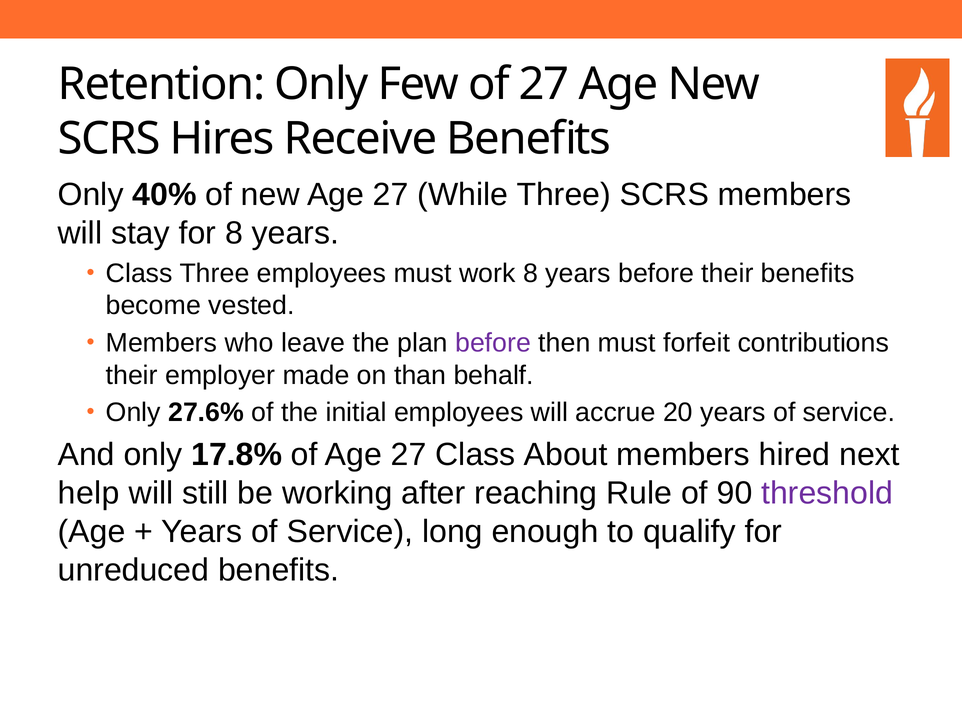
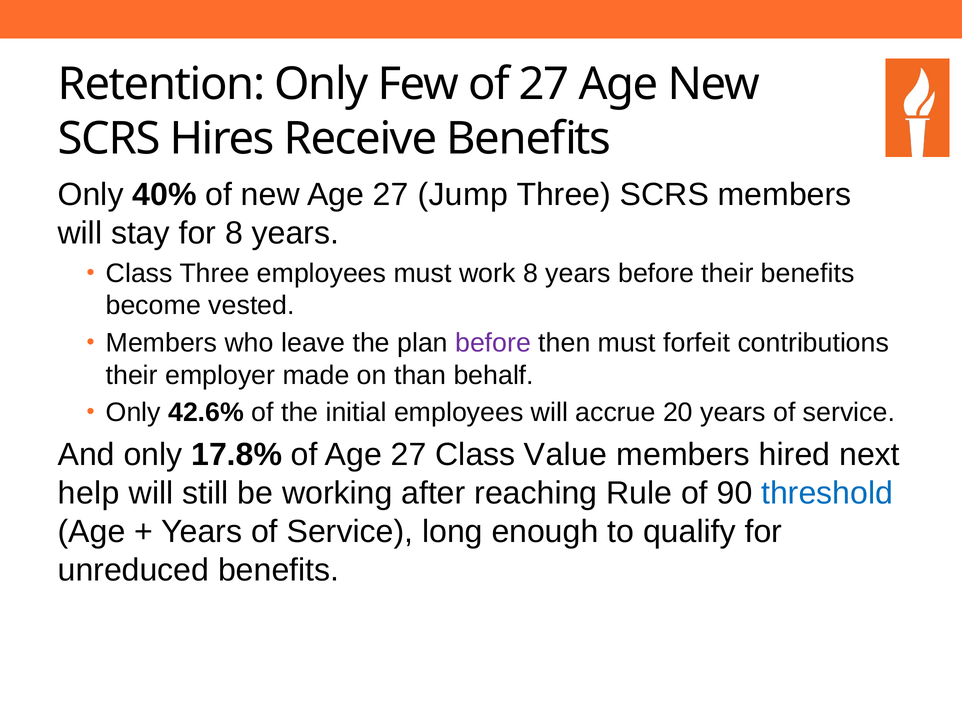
While: While -> Jump (463, 195)
27.6%: 27.6% -> 42.6% (206, 412)
About: About -> Value (566, 454)
threshold colour: purple -> blue (827, 493)
